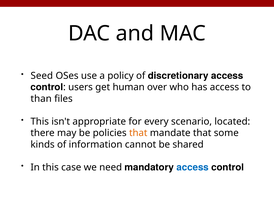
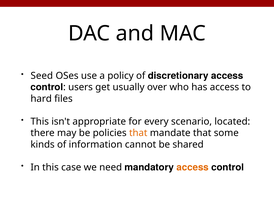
human: human -> usually (129, 87)
than: than -> hard (41, 99)
access colour: blue -> orange (193, 168)
